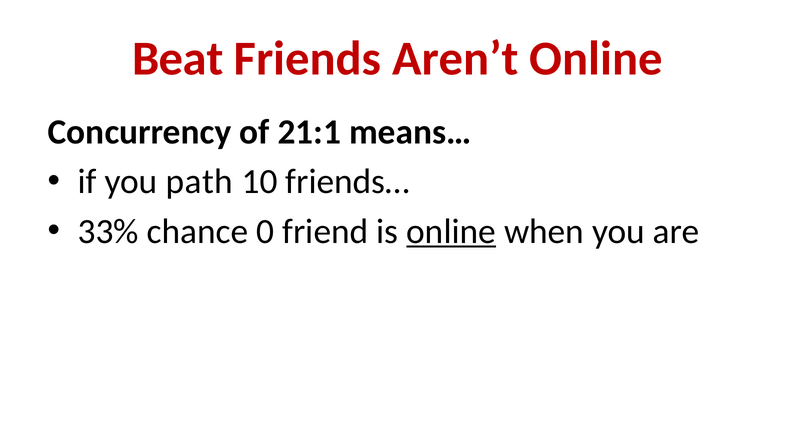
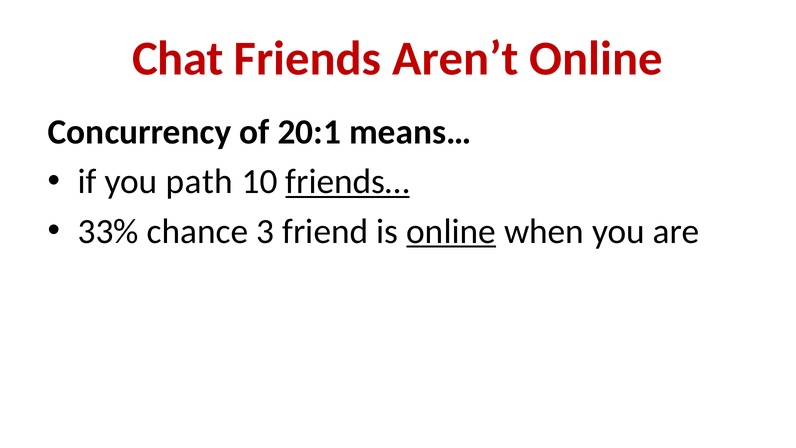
Beat: Beat -> Chat (178, 59)
21:1: 21:1 -> 20:1 (309, 132)
friends… underline: none -> present (348, 182)
0: 0 -> 3 (265, 231)
